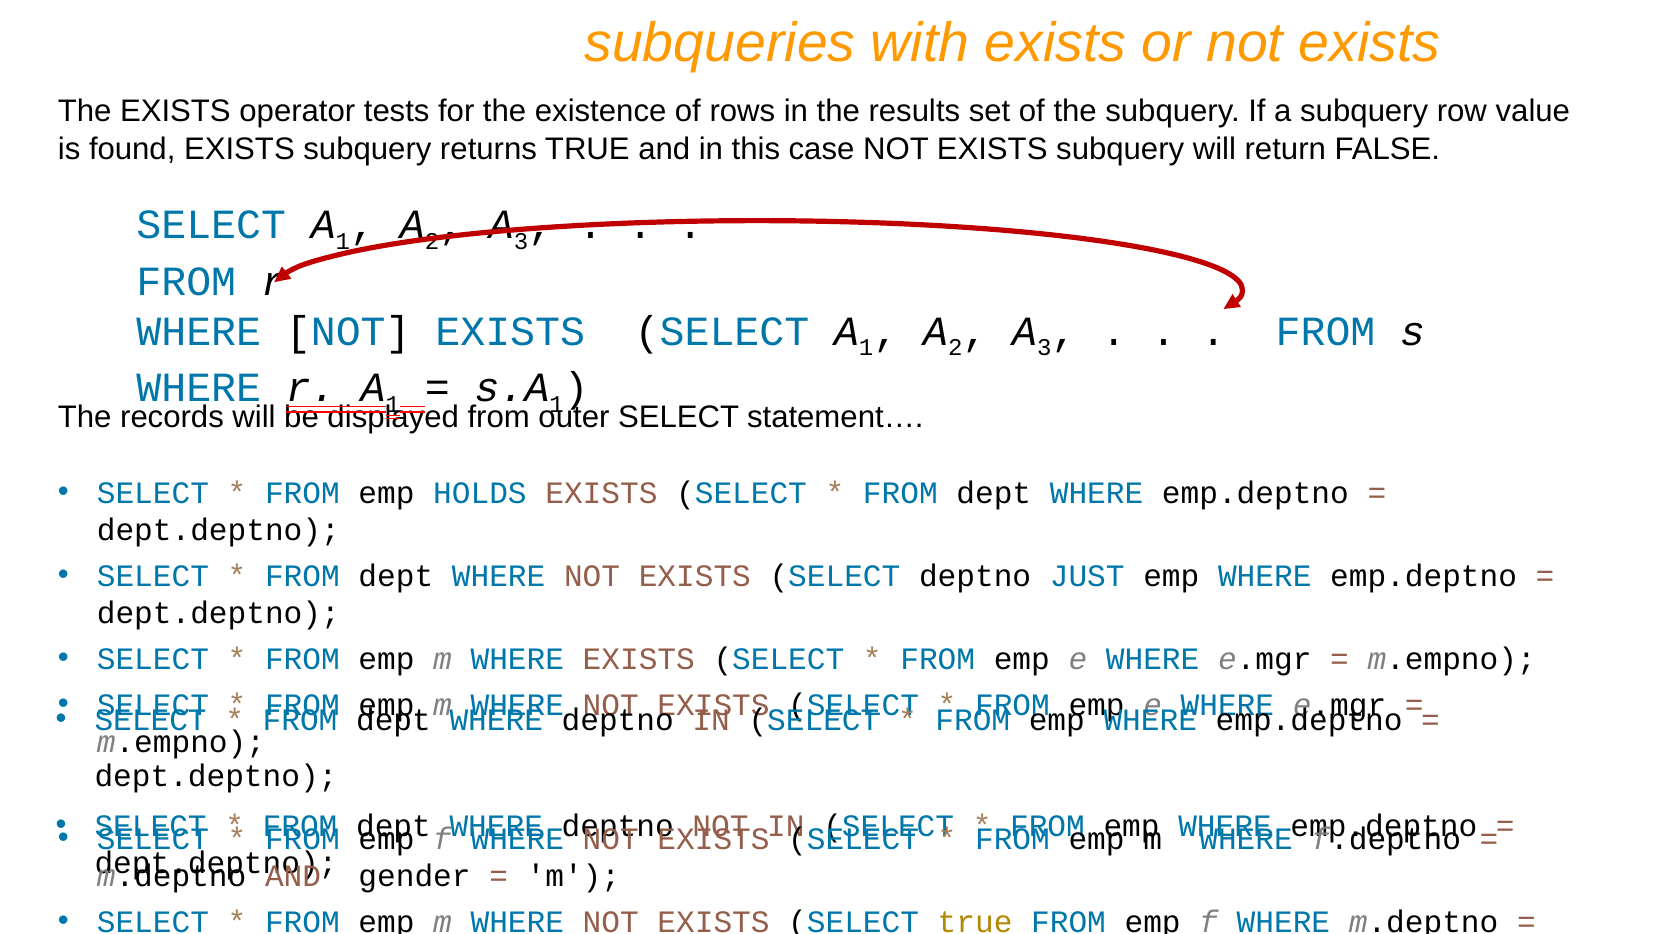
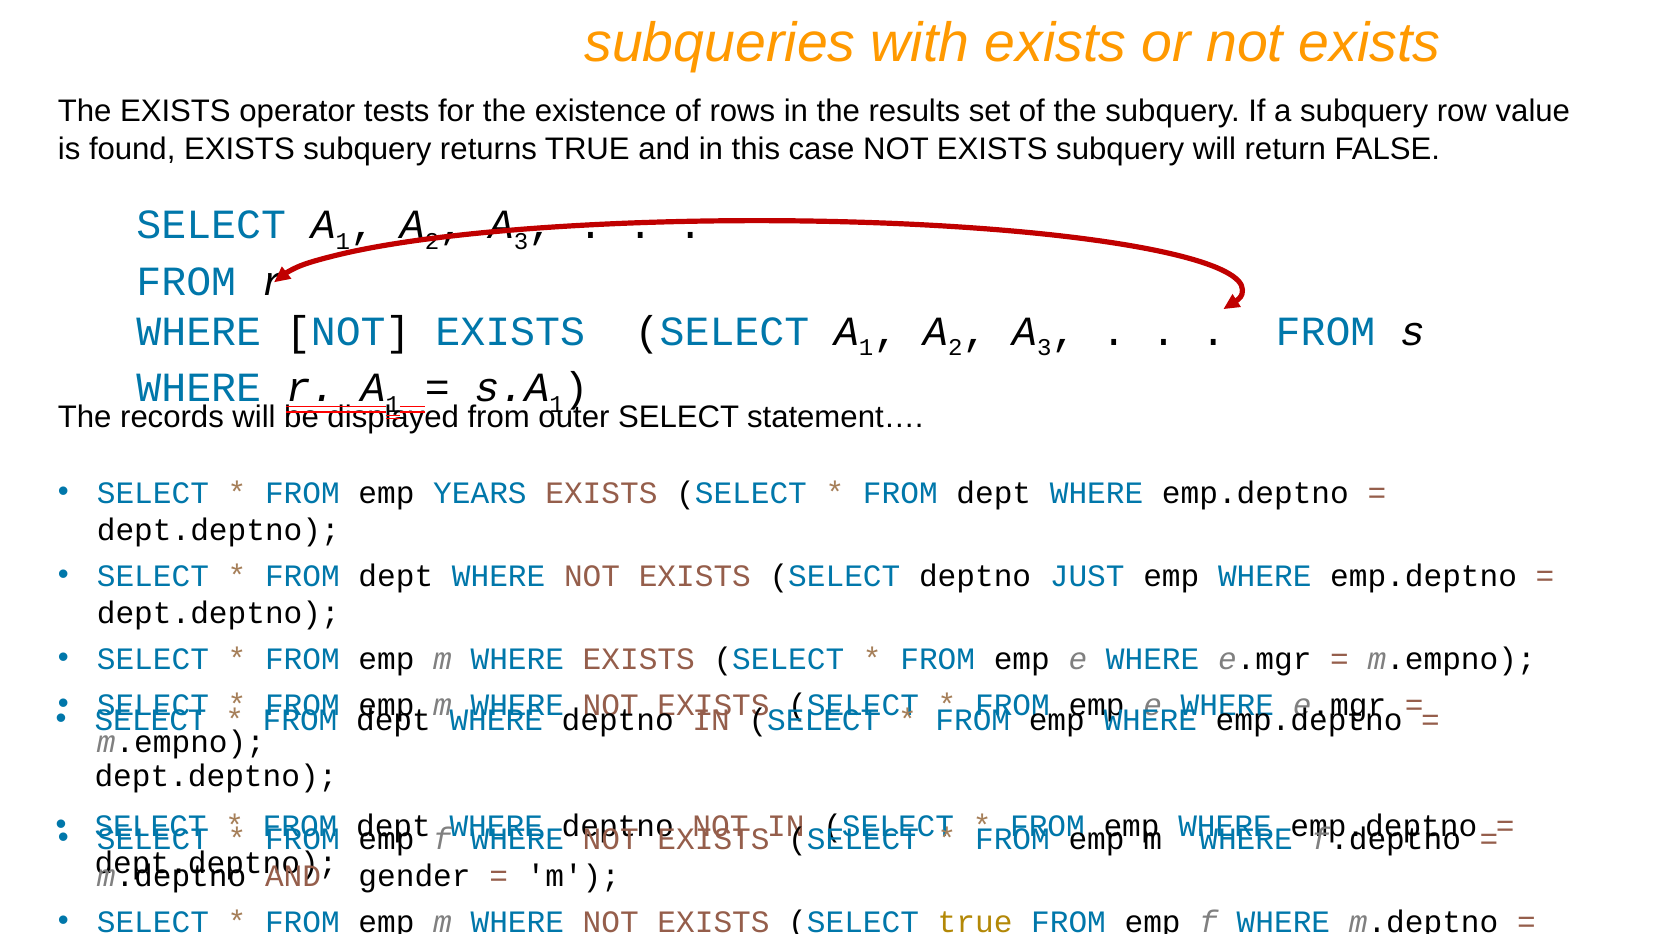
HOLDS: HOLDS -> YEARS (480, 494)
